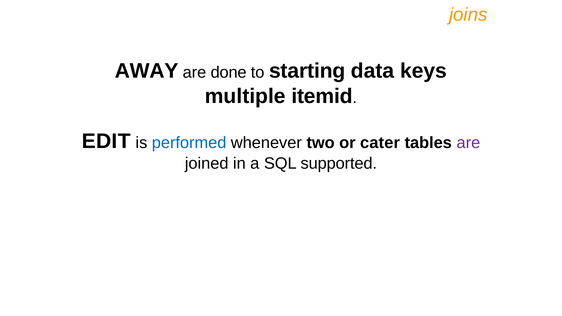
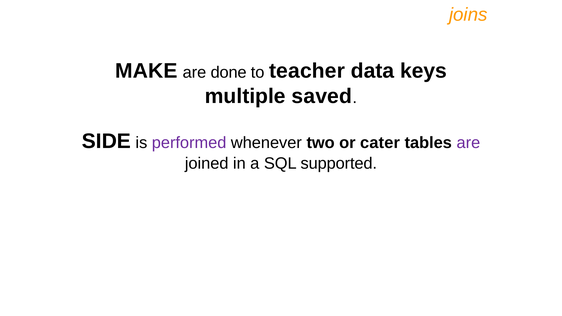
AWAY: AWAY -> MAKE (146, 71)
starting: starting -> teacher (307, 71)
itemid: itemid -> saved (322, 96)
EDIT: EDIT -> SIDE (106, 141)
performed colour: blue -> purple (189, 143)
